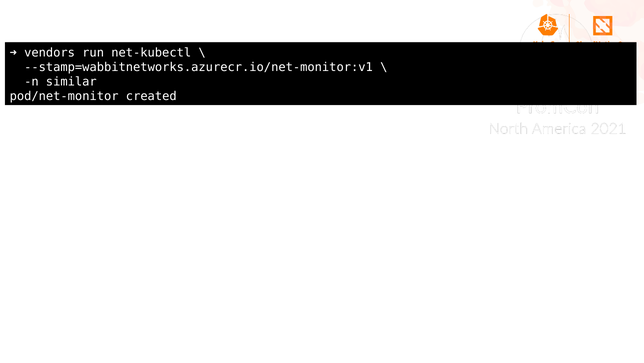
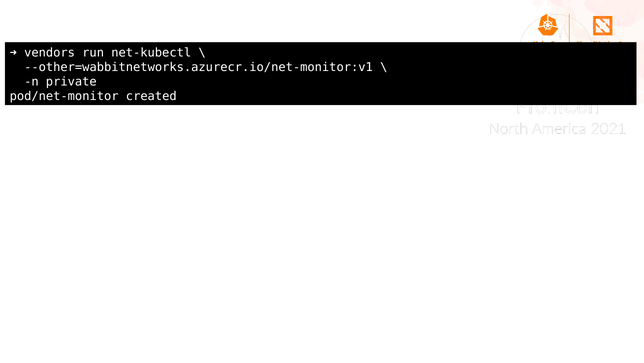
--stamp=wabbitnetworks.azurecr.io/net-monitor:v1: --stamp=wabbitnetworks.azurecr.io/net-monitor:v1 -> --other=wabbitnetworks.azurecr.io/net-monitor:v1 (198, 67)
similar: similar -> private (71, 82)
